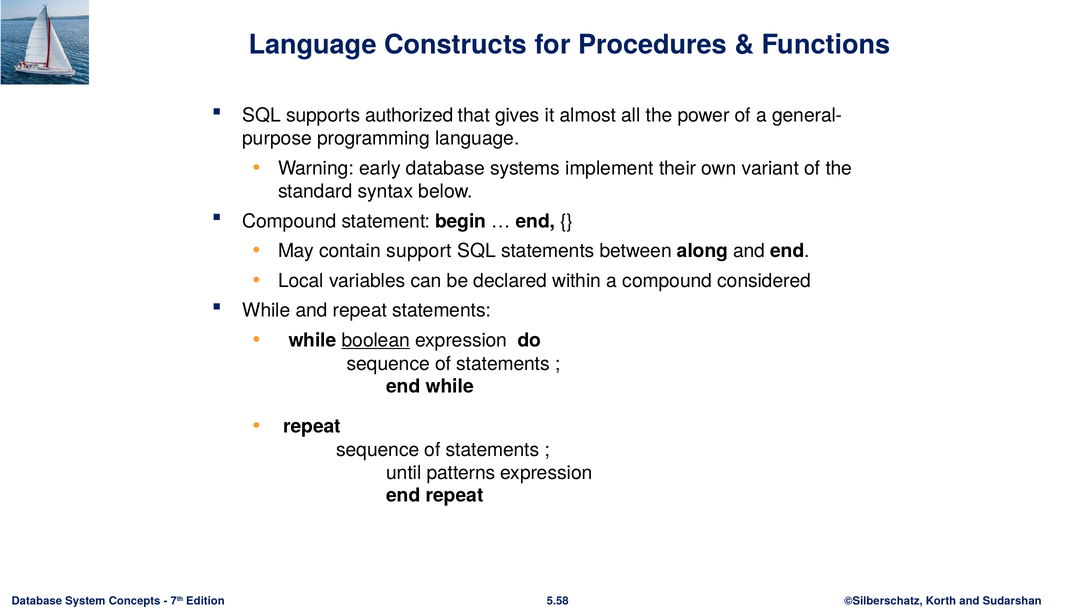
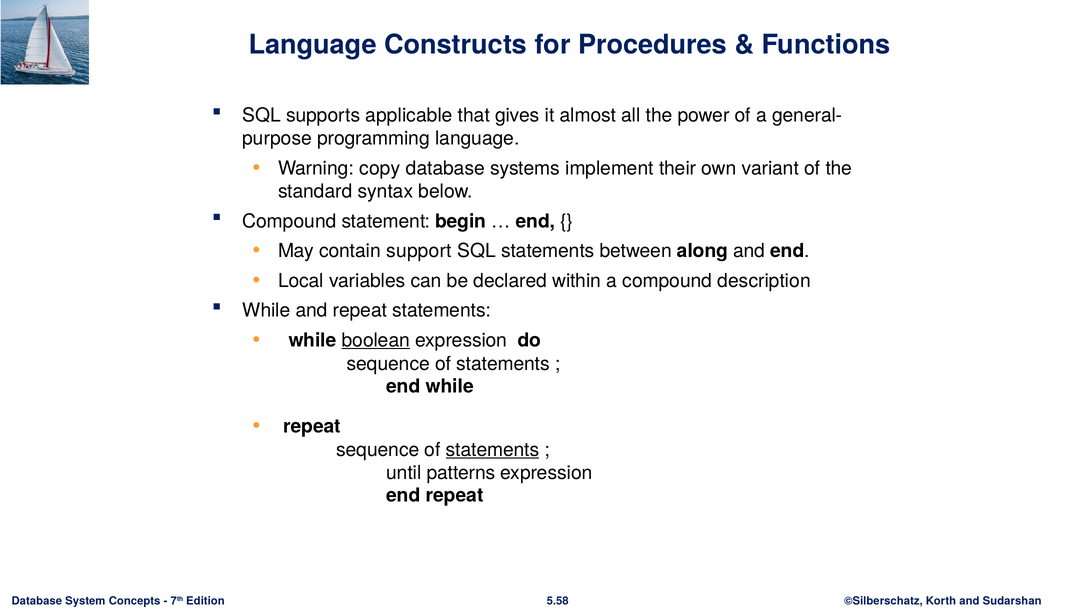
authorized: authorized -> applicable (409, 116)
early: early -> copy (380, 168)
considered: considered -> description (764, 281)
statements underline: none -> present (493, 450)
